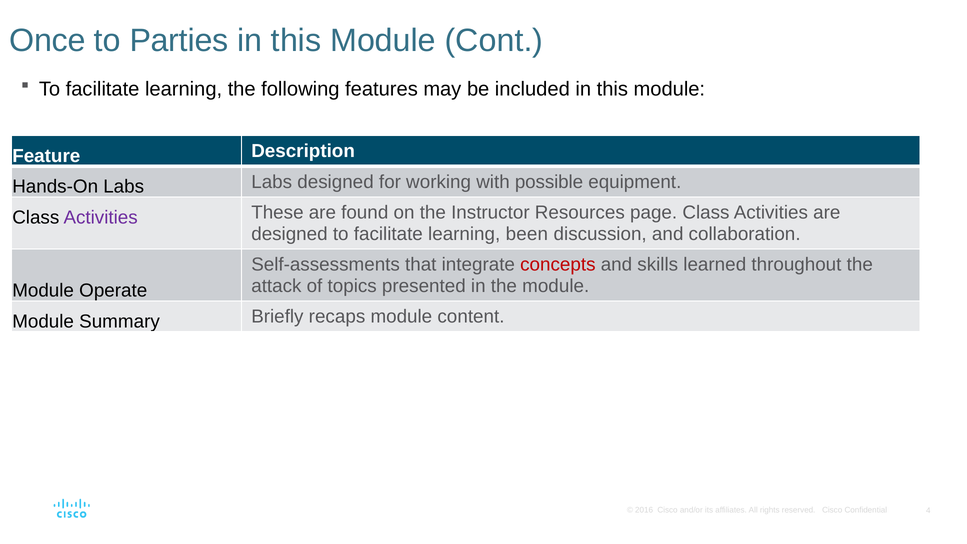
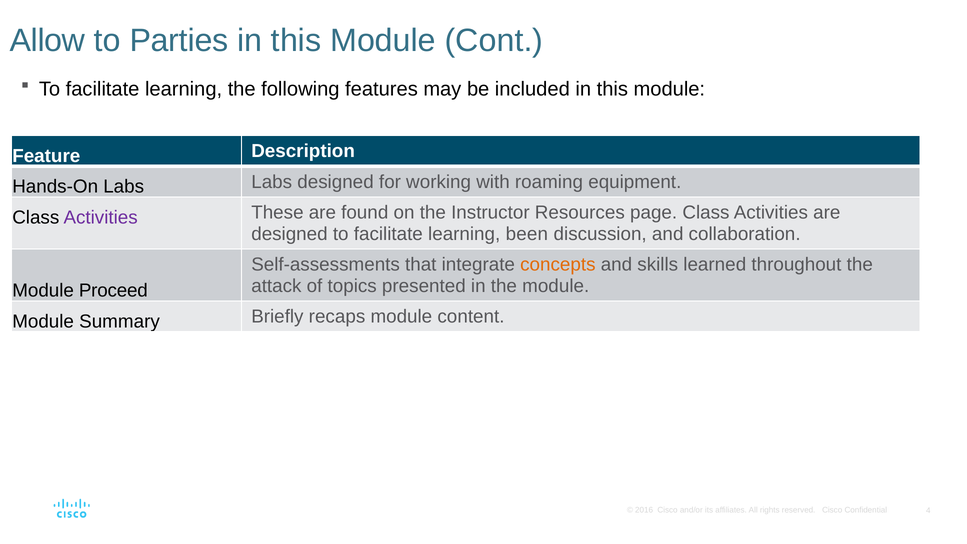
Once: Once -> Allow (47, 41)
possible: possible -> roaming (549, 182)
concepts colour: red -> orange (558, 265)
Operate: Operate -> Proceed (113, 291)
